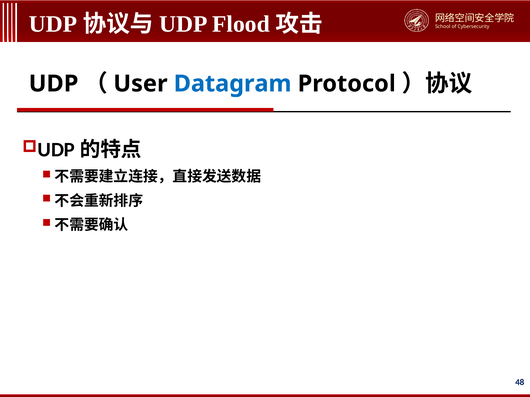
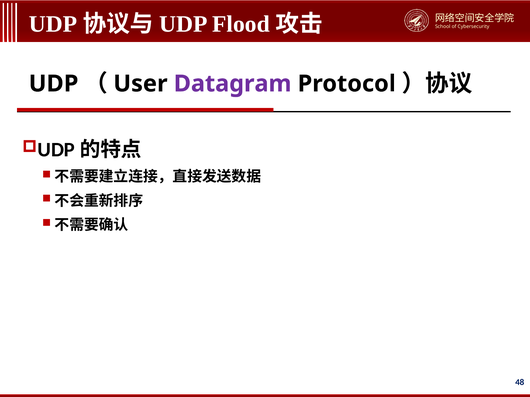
Datagram colour: blue -> purple (233, 84)
